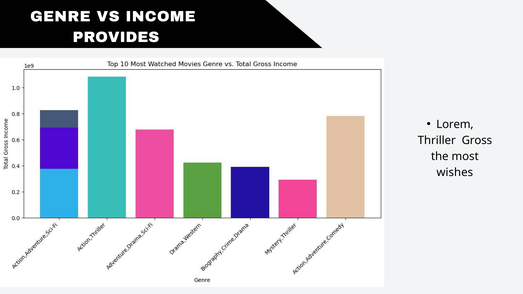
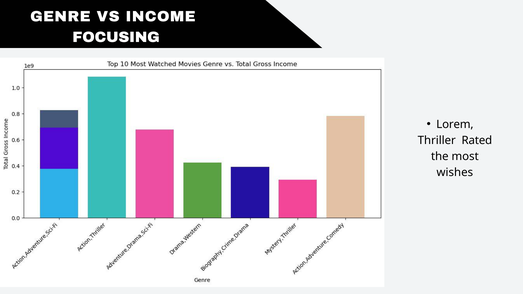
PROVIDES: PROVIDES -> FOCUSING (116, 37)
Gross: Gross -> Rated (477, 141)
